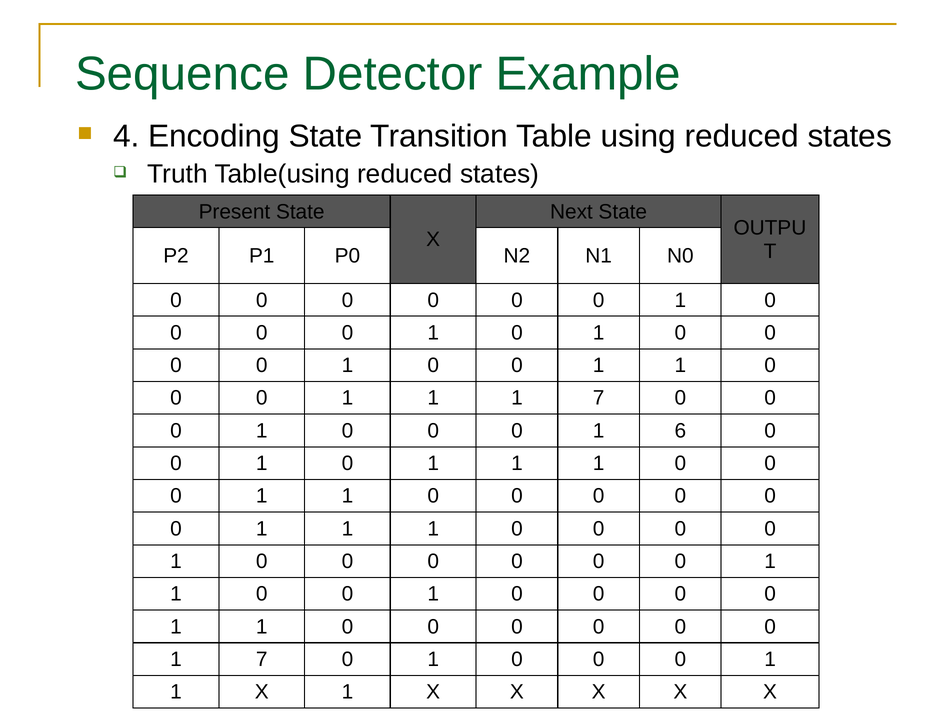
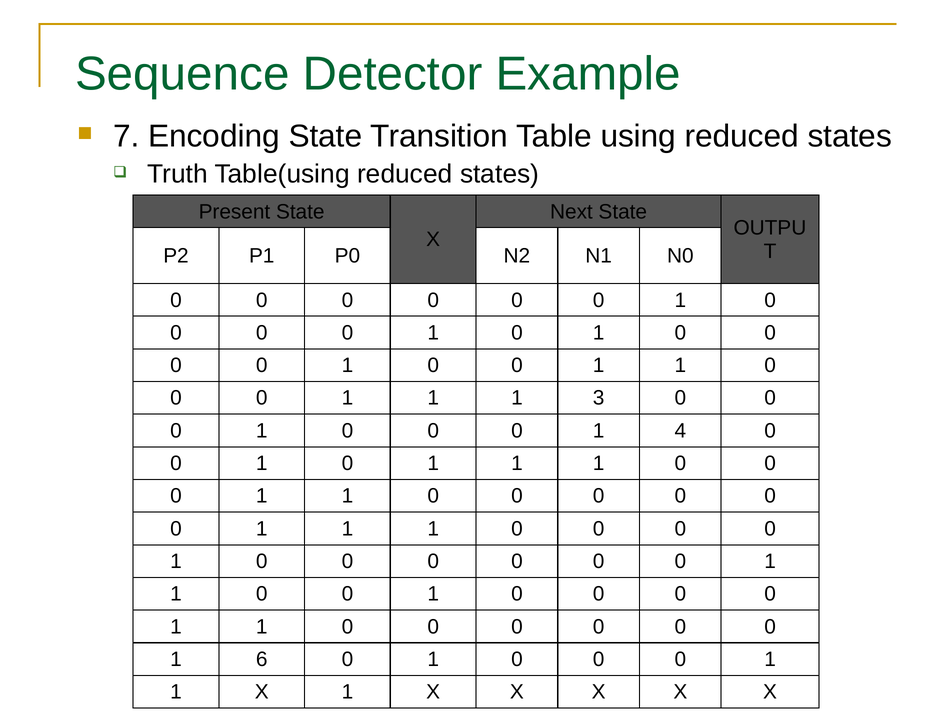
4: 4 -> 7 (126, 137)
1 1 7: 7 -> 3 (599, 398)
6: 6 -> 4 (680, 431)
7: 7 -> 6 (262, 660)
